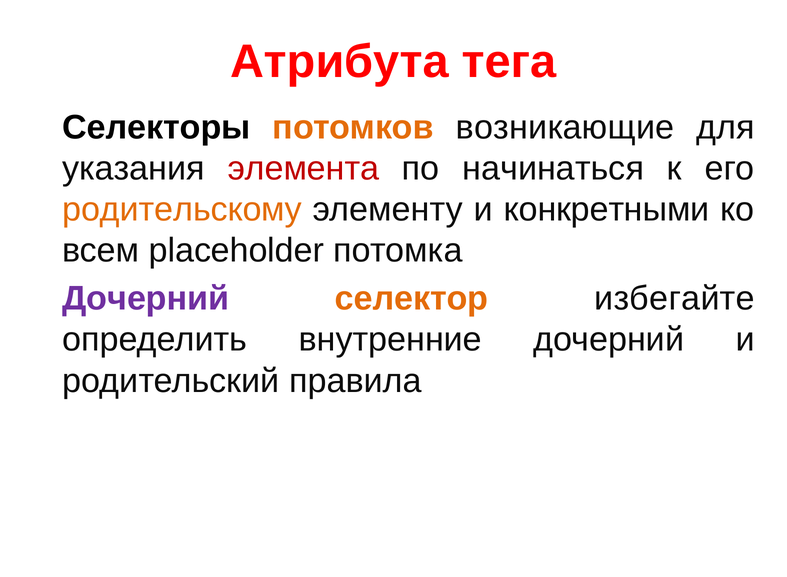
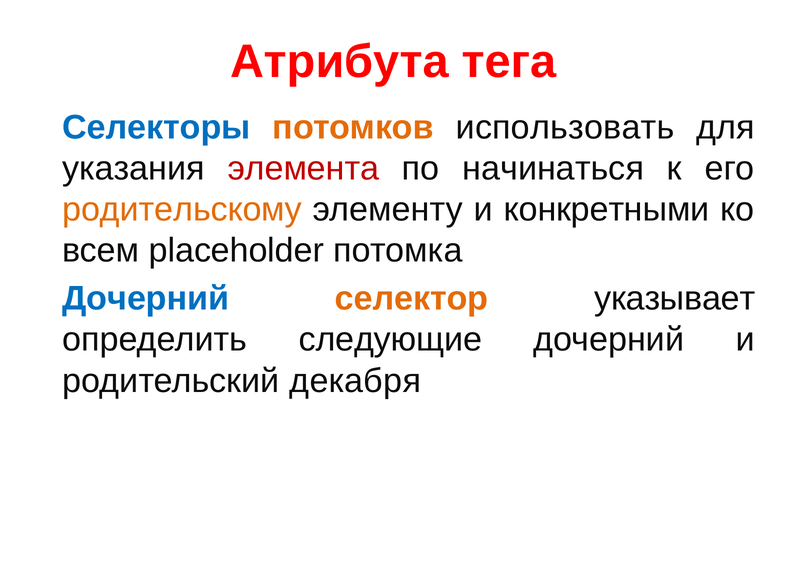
Селекторы colour: black -> blue (156, 127)
возникающие: возникающие -> использовать (565, 127)
Дочерний colour: purple -> blue (146, 298)
избегайте: избегайте -> указывает (675, 298)
внутренние: внутренние -> следующие (390, 339)
правила: правила -> декабря (355, 380)
